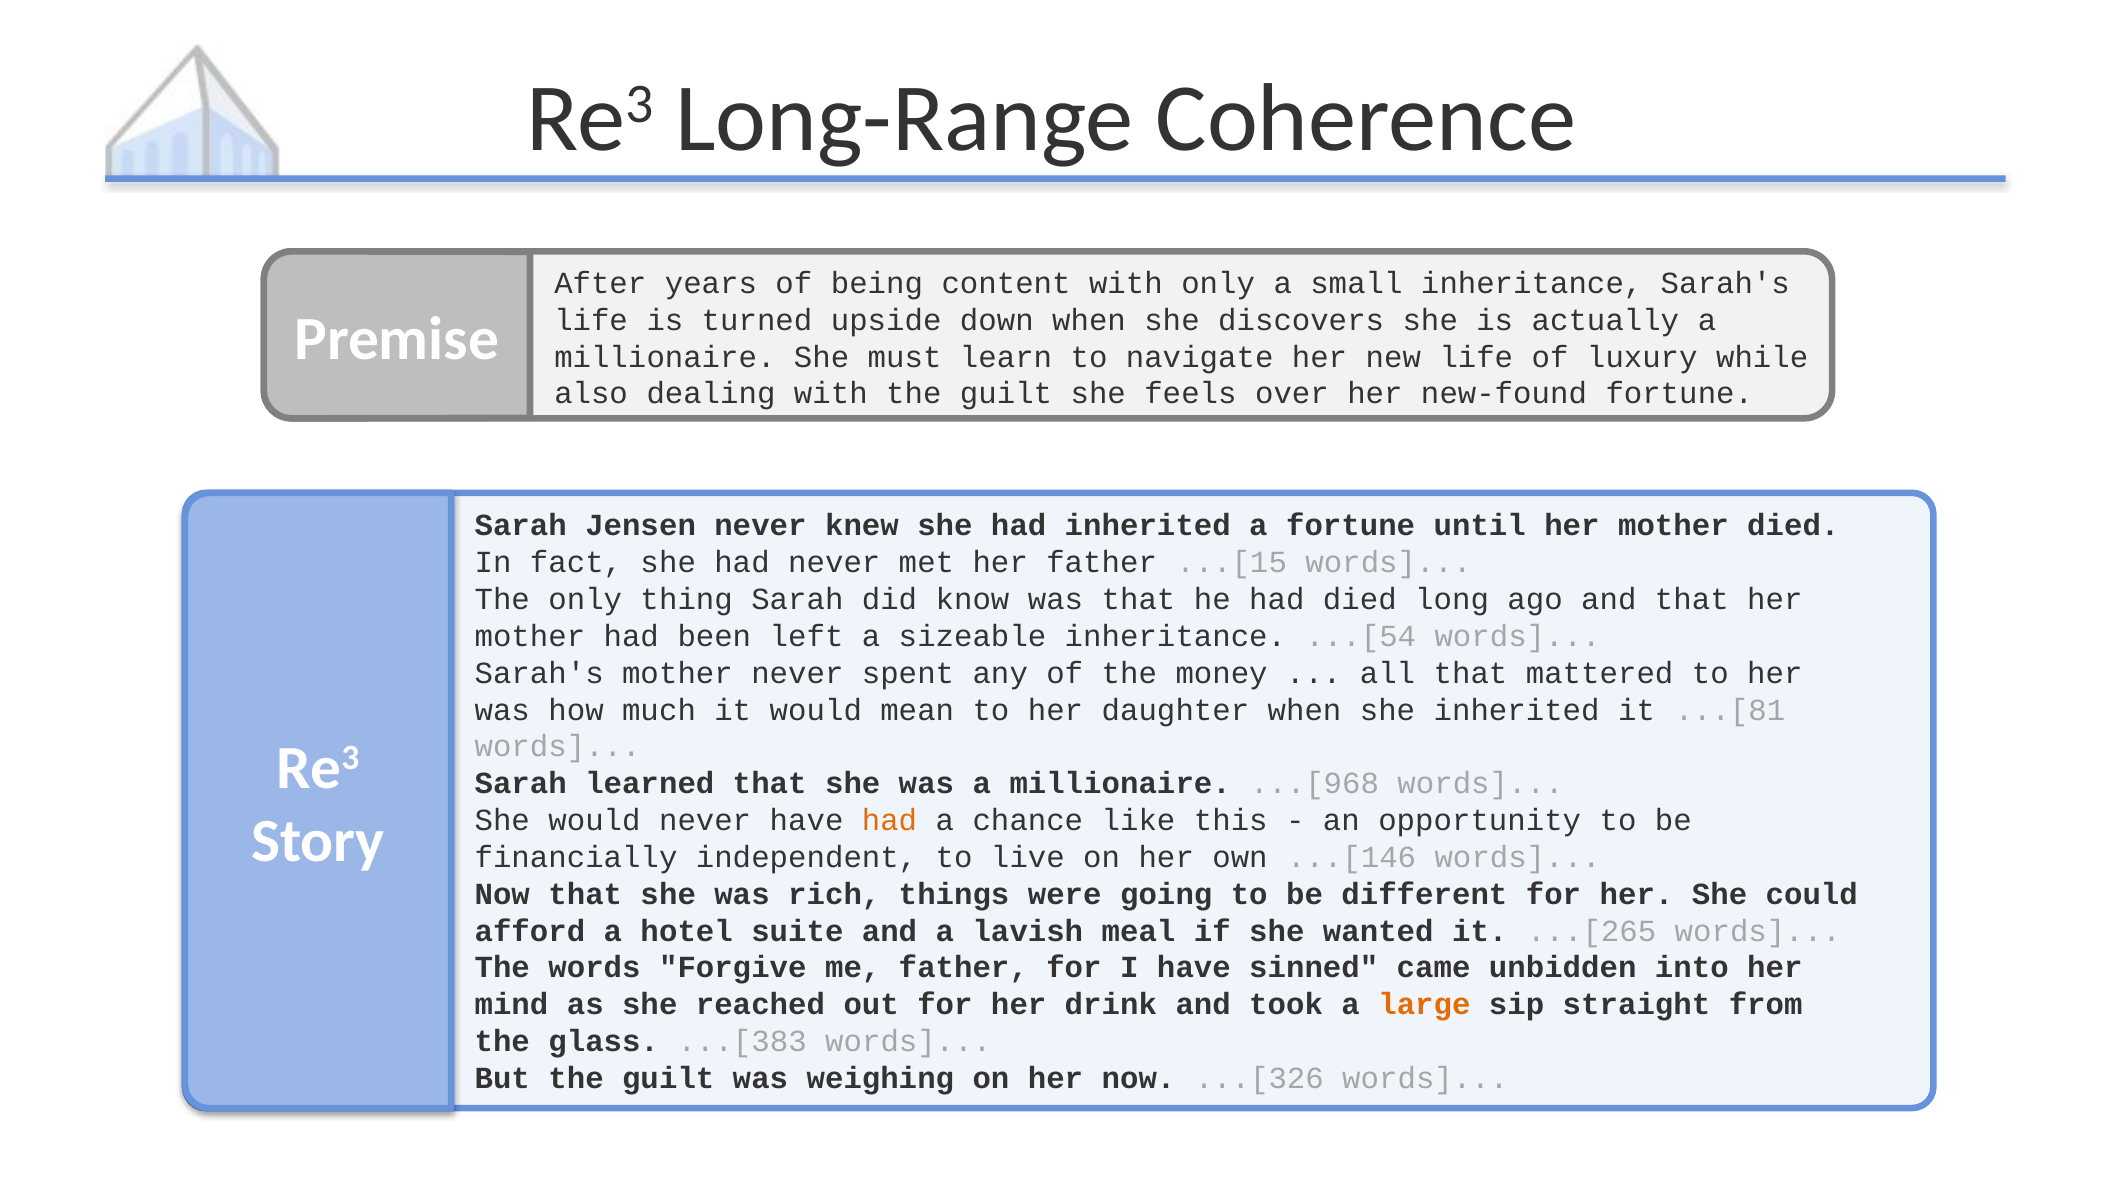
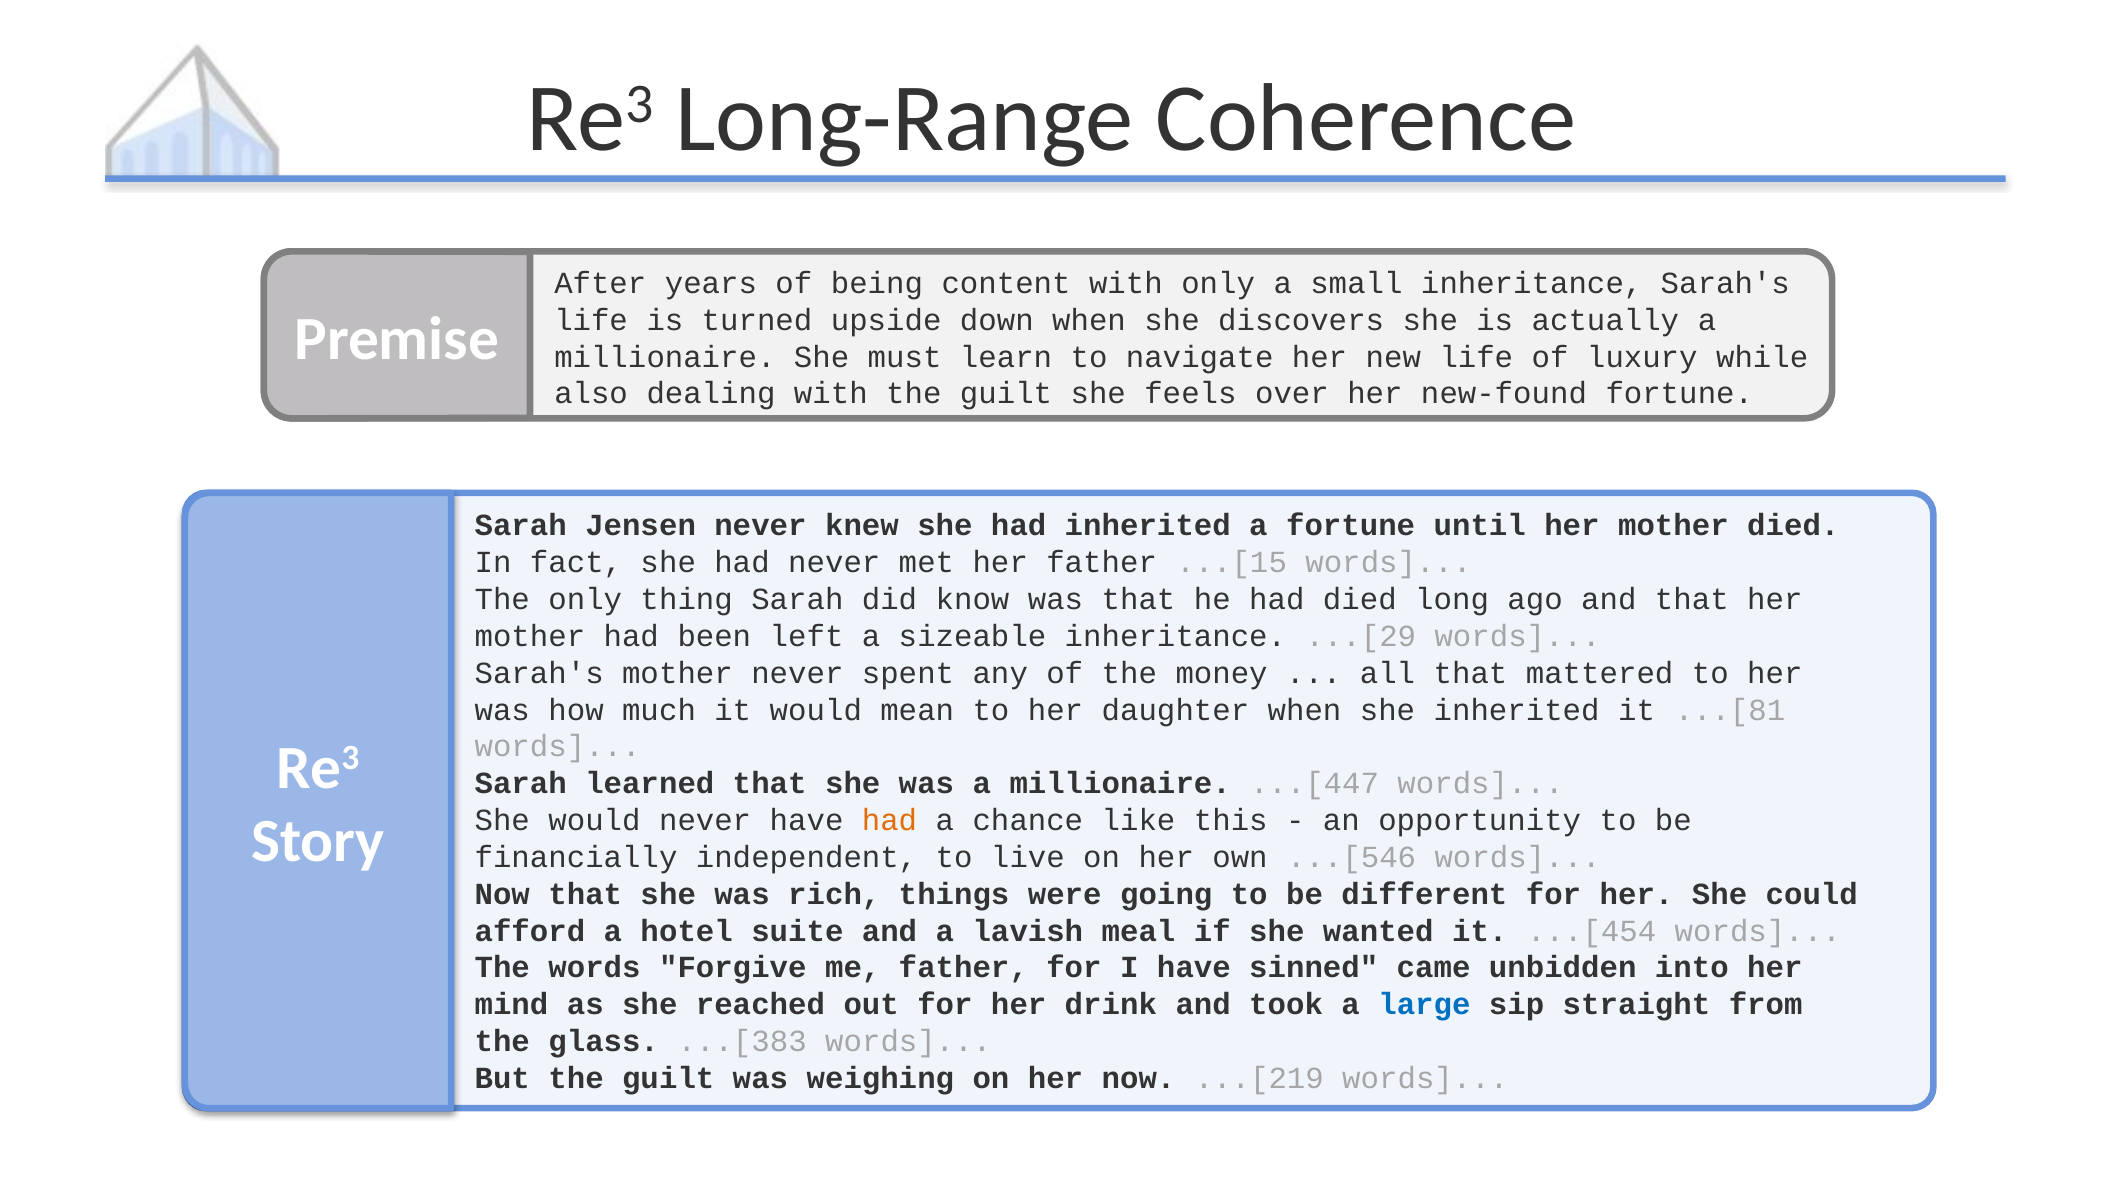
...[54: ...[54 -> ...[29 (1361, 637)
...[968: ...[968 -> ...[447 (1315, 784)
...[146: ...[146 -> ...[546 (1352, 858)
...[265: ...[265 -> ...[454 (1592, 931)
large colour: orange -> blue (1424, 1005)
...[326: ...[326 -> ...[219 (1259, 1079)
